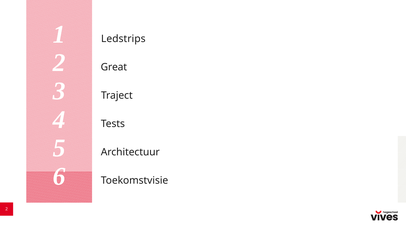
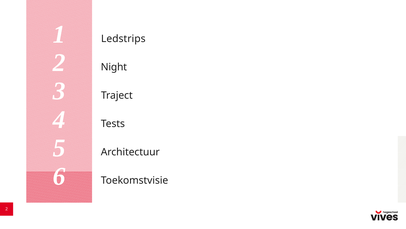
Great: Great -> Night (114, 67)
